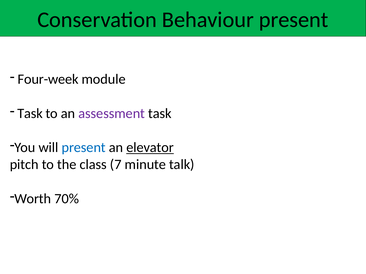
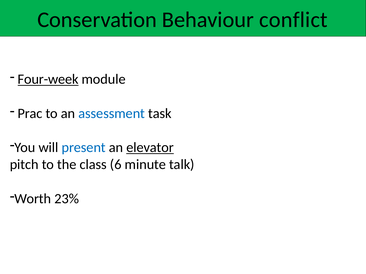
Behaviour present: present -> conflict (293, 20)
Four-week underline: none -> present (48, 79)
Task: Task -> Prac (30, 114)
assessment colour: purple -> blue (112, 114)
7: 7 -> 6 (116, 165)
70%: 70% -> 23% (67, 199)
